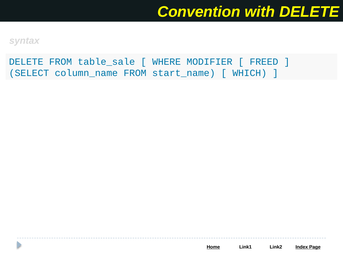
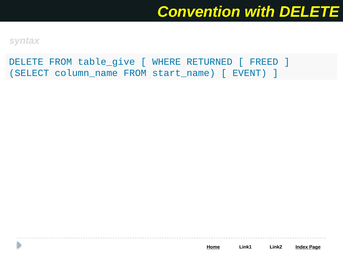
table_sale: table_sale -> table_give (106, 62)
MODIFIER: MODIFIER -> RETURNED (210, 62)
WHICH: WHICH -> EVENT (250, 73)
